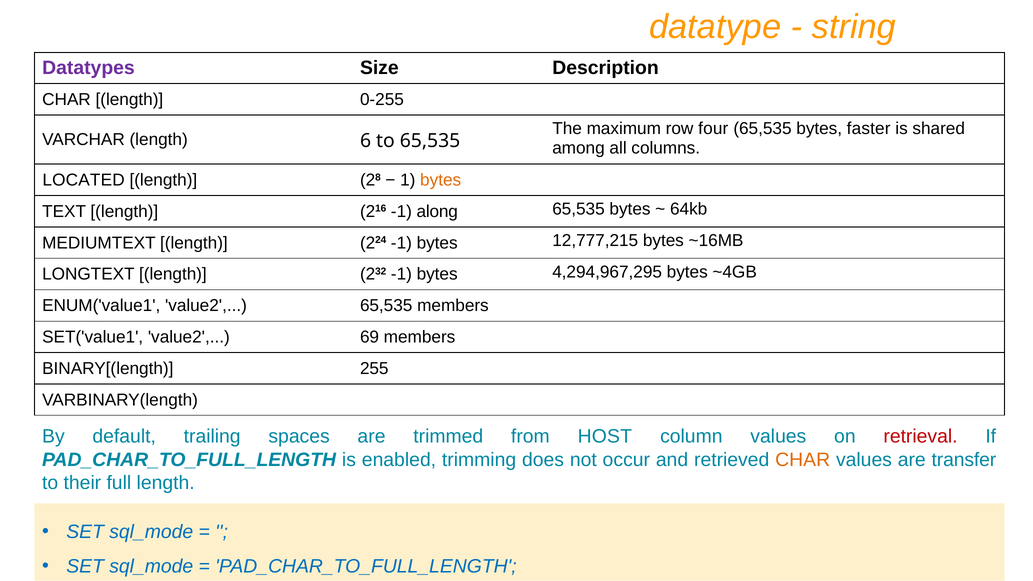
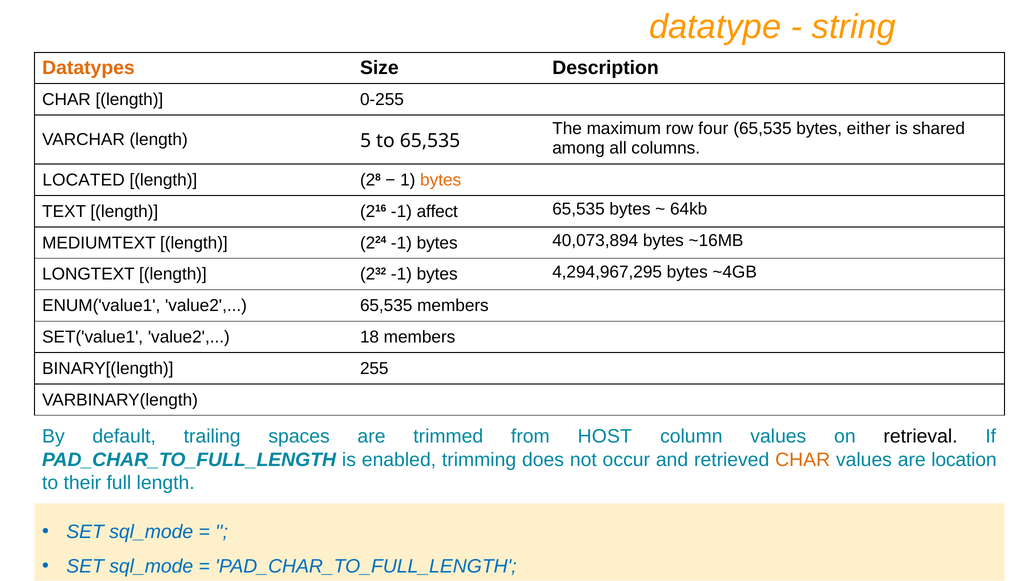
Datatypes colour: purple -> orange (88, 68)
faster: faster -> either (869, 129)
6: 6 -> 5 (366, 141)
along: along -> affect (437, 211)
12,777,215: 12,777,215 -> 40,073,894 (595, 241)
69: 69 -> 18 (370, 337)
retrieval colour: red -> black (921, 436)
transfer: transfer -> location (964, 460)
